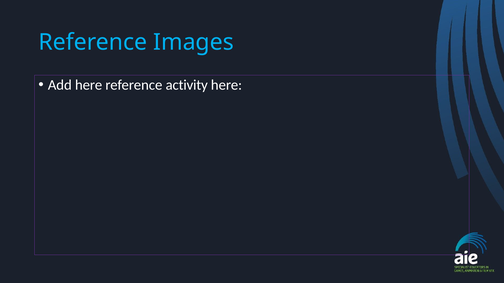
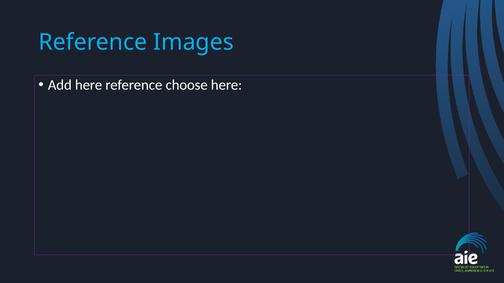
activity: activity -> choose (187, 85)
